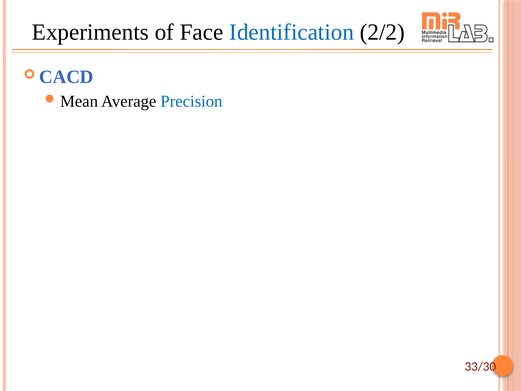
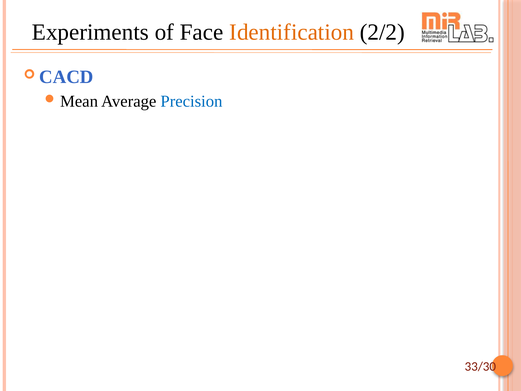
Identification colour: blue -> orange (292, 32)
